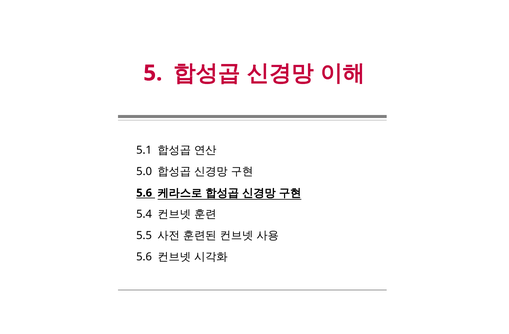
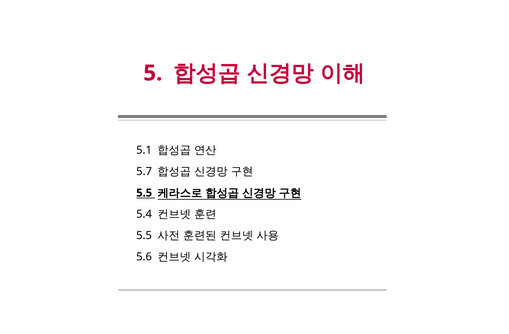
5.0: 5.0 -> 5.7 (144, 172)
5.6: 5.6 -> 5.5 (144, 193)
